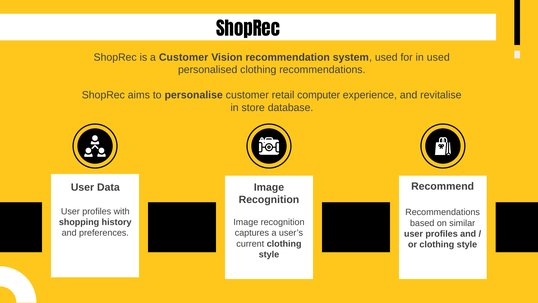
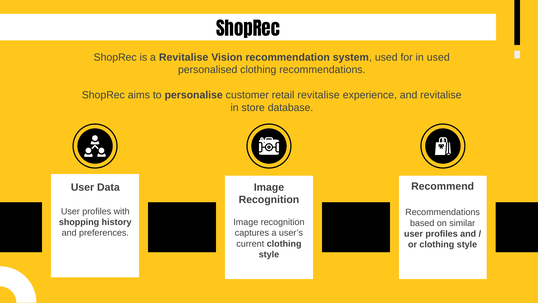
a Customer: Customer -> Revitalise (184, 57)
retail computer: computer -> revitalise (319, 95)
